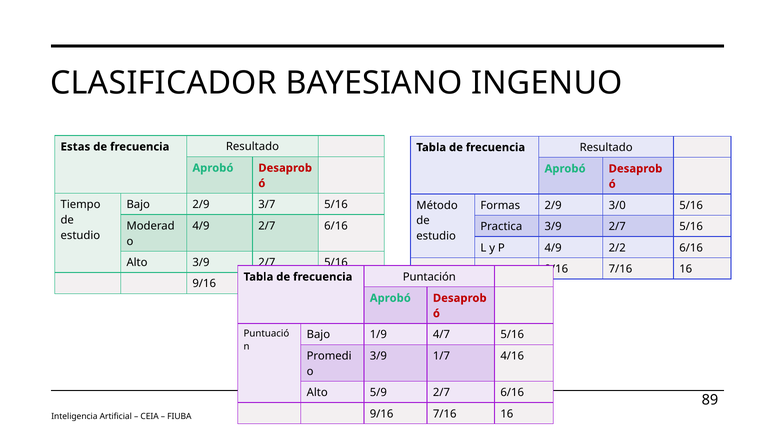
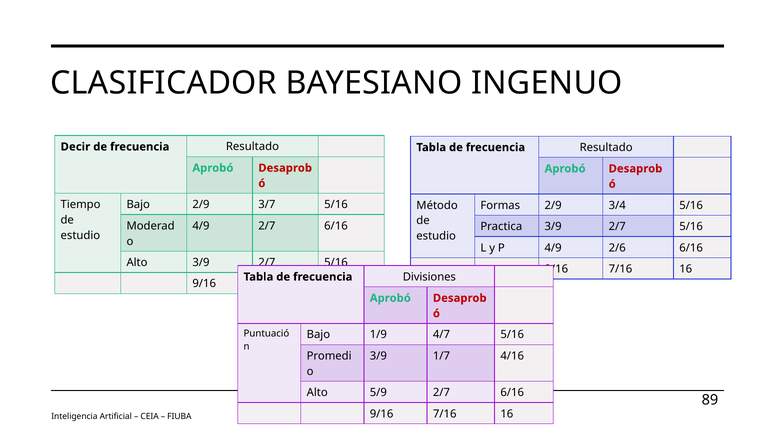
Estas: Estas -> Decir (75, 147)
3/0: 3/0 -> 3/4 (617, 205)
2/2: 2/2 -> 2/6 (617, 248)
Puntación: Puntación -> Divisiones (429, 277)
